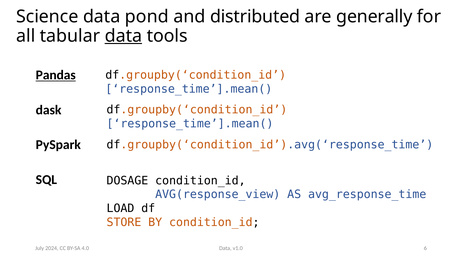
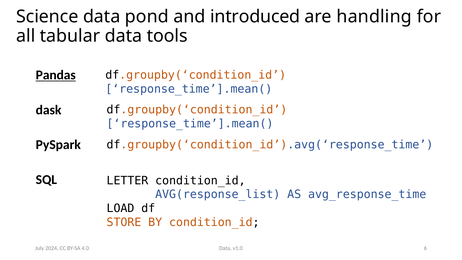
distributed: distributed -> introduced (255, 17)
generally: generally -> handling (374, 17)
data underline: present -> none (123, 36)
DOSAGE: DOSAGE -> LETTER (127, 181)
AVG(response_view: AVG(response_view -> AVG(response_list (218, 194)
